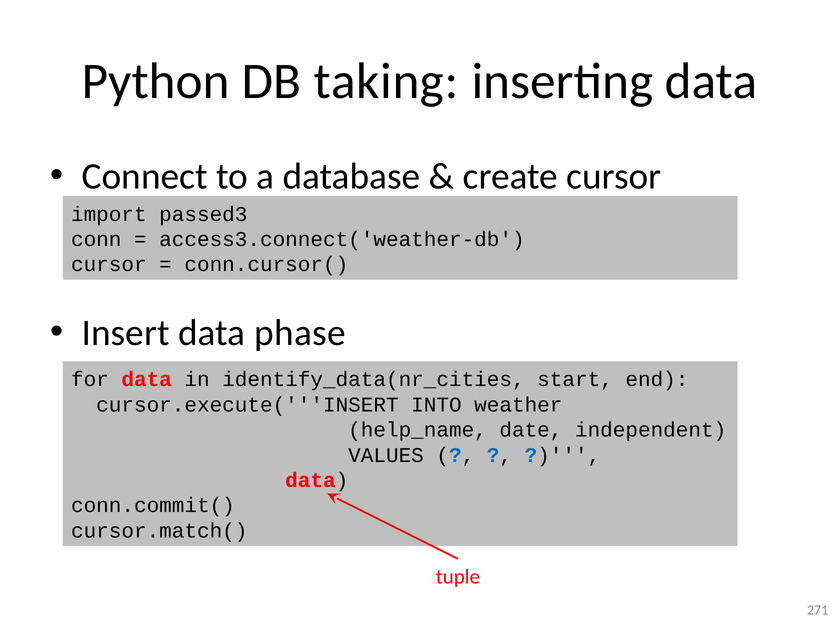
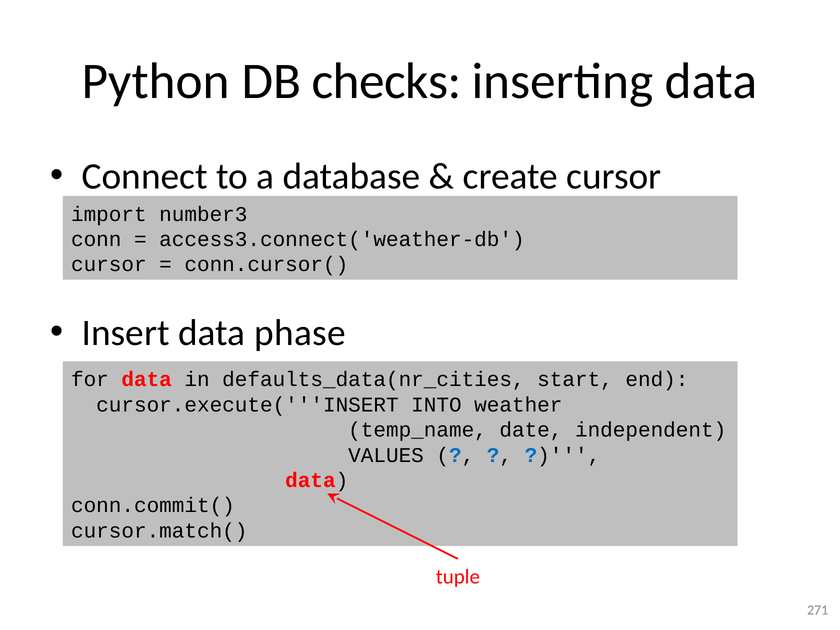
taking: taking -> checks (387, 81)
passed3: passed3 -> number3 (203, 214)
identify_data(nr_cities: identify_data(nr_cities -> defaults_data(nr_cities (373, 379)
help_name: help_name -> temp_name (418, 430)
